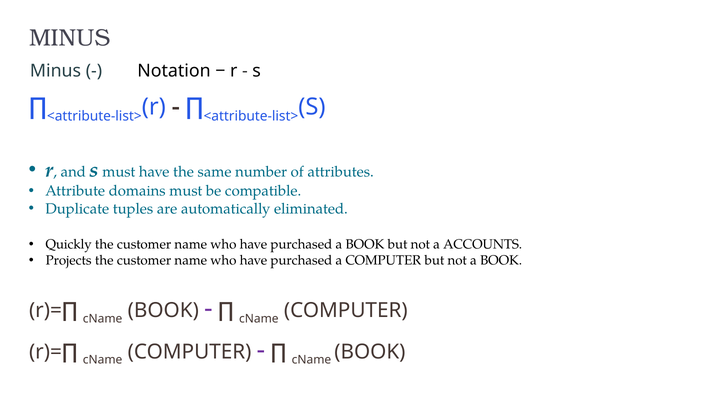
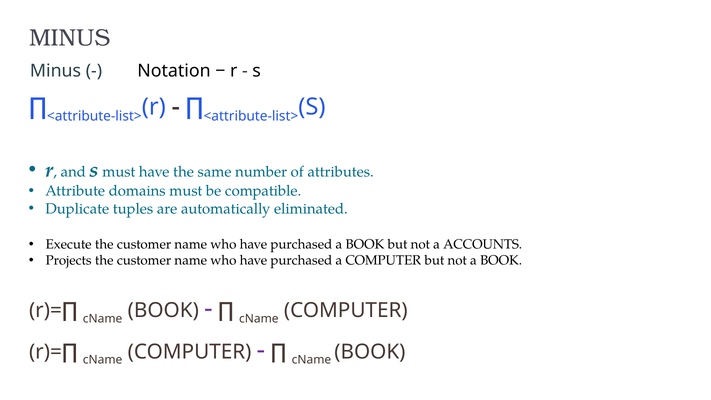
Quickly: Quickly -> Execute (69, 245)
